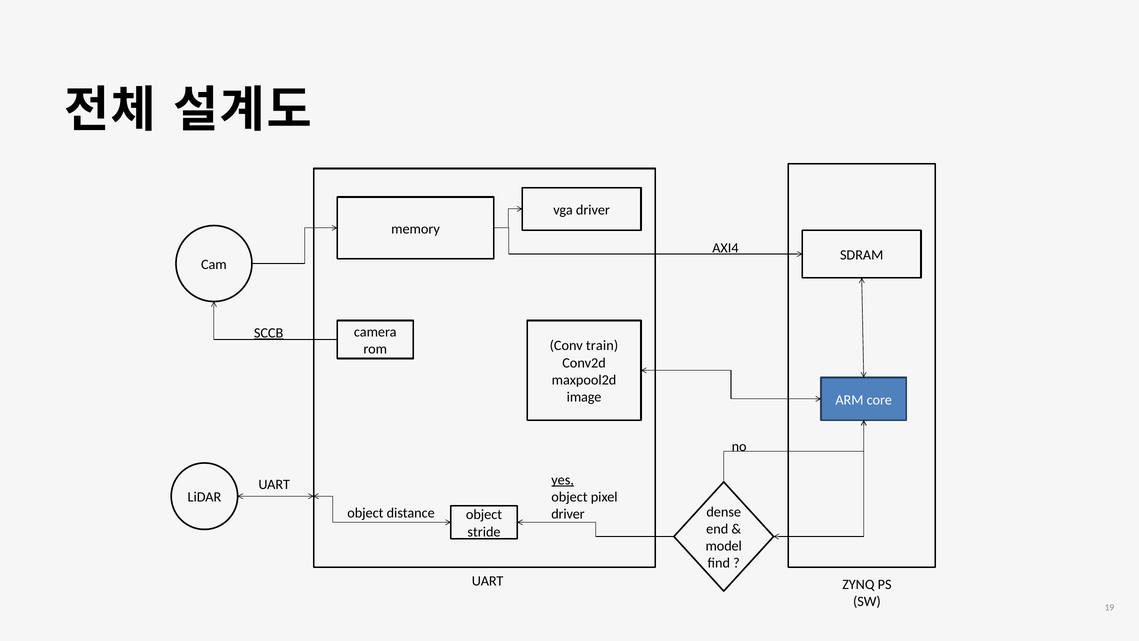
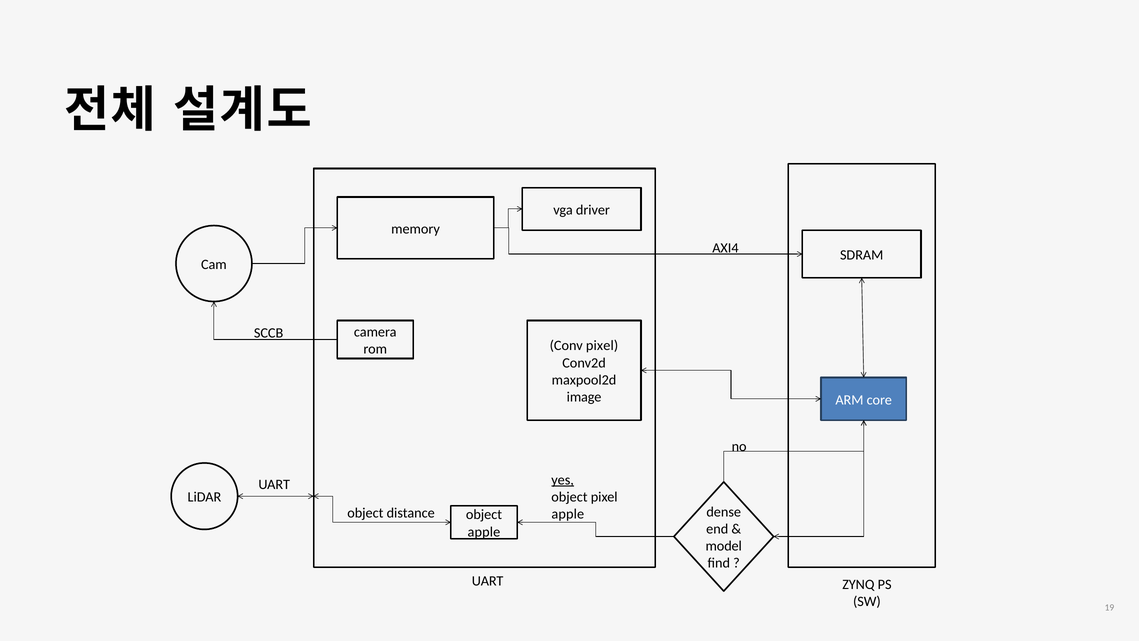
SCCB underline: present -> none (269, 333)
Conv train: train -> pixel (602, 346)
driver: driver -> apple (568, 514)
stride: stride -> apple (484, 532)
